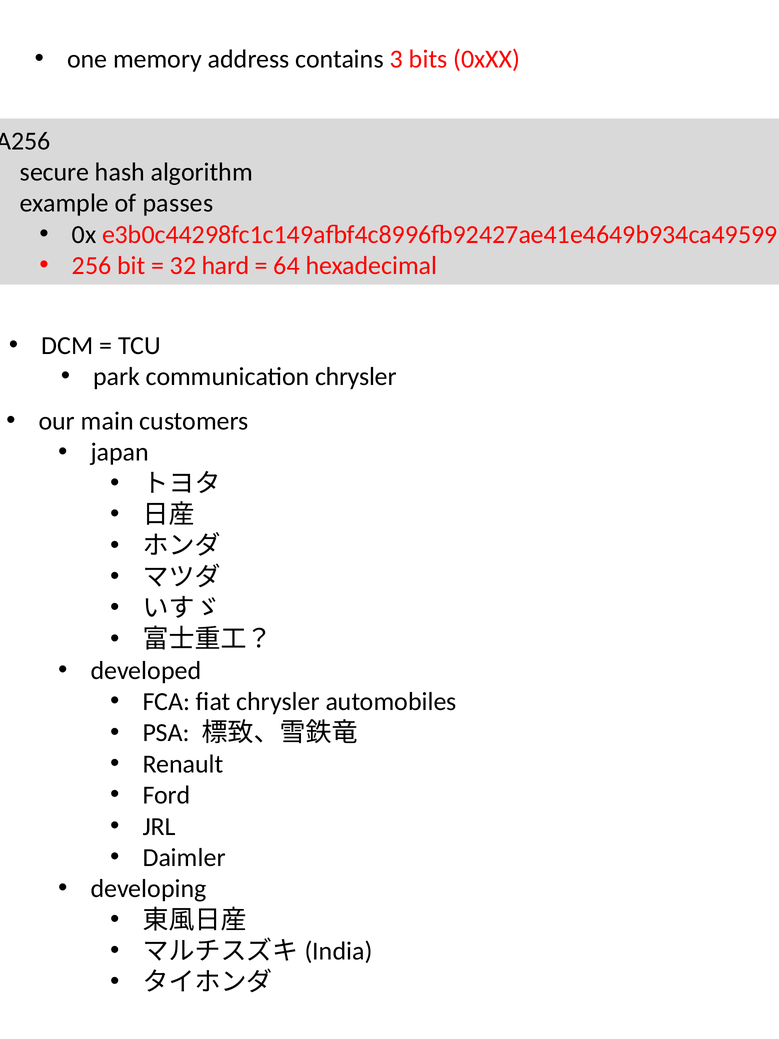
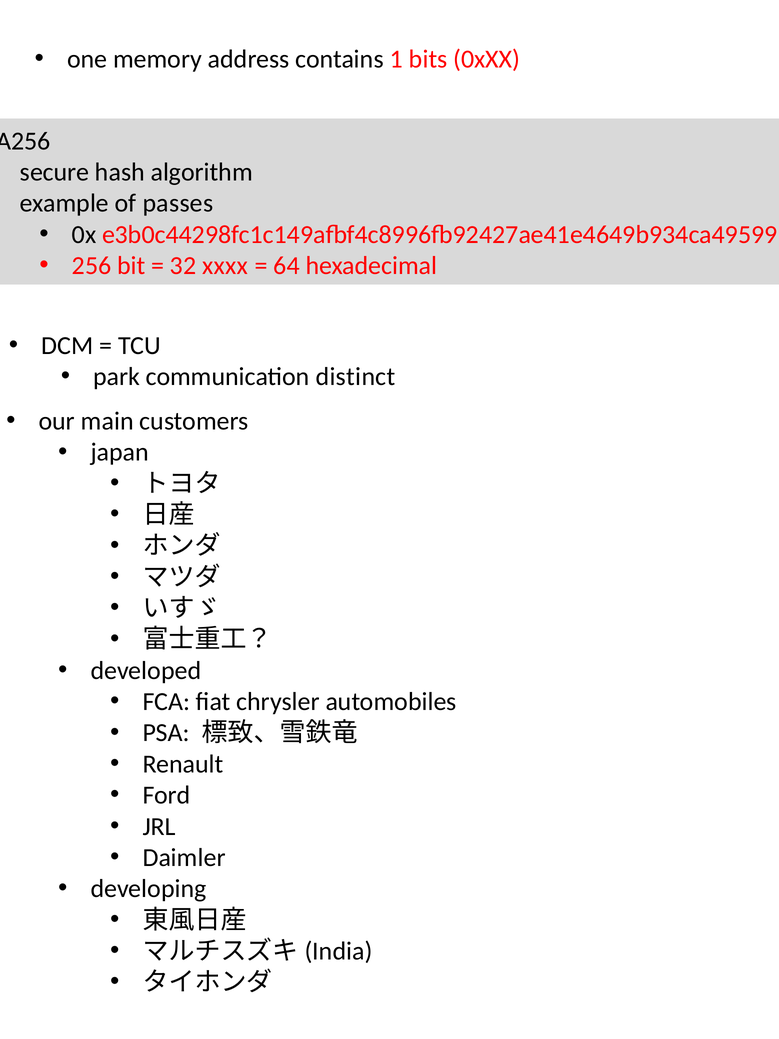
3: 3 -> 1 (397, 59)
hard: hard -> xxxx (225, 266)
communication chrysler: chrysler -> distinct (356, 377)
